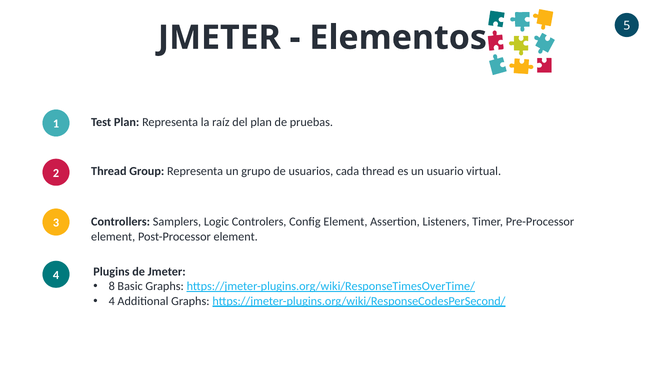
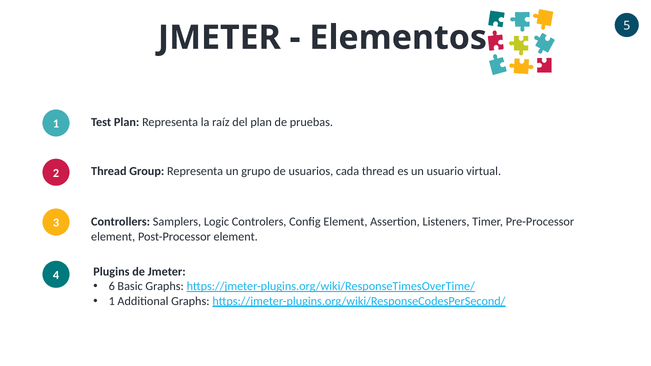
8: 8 -> 6 (112, 286)
4: 4 -> 1 (112, 301)
